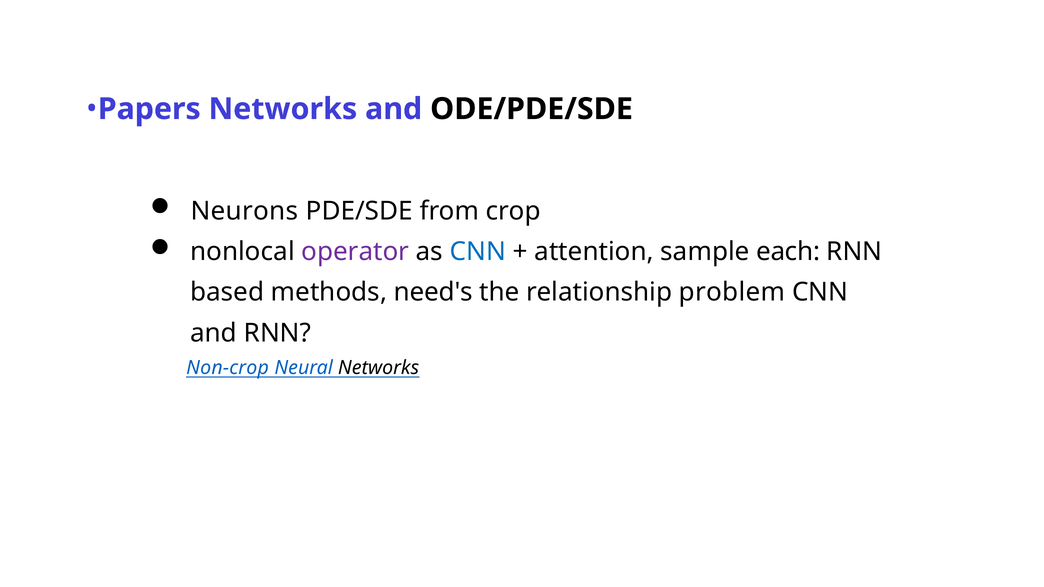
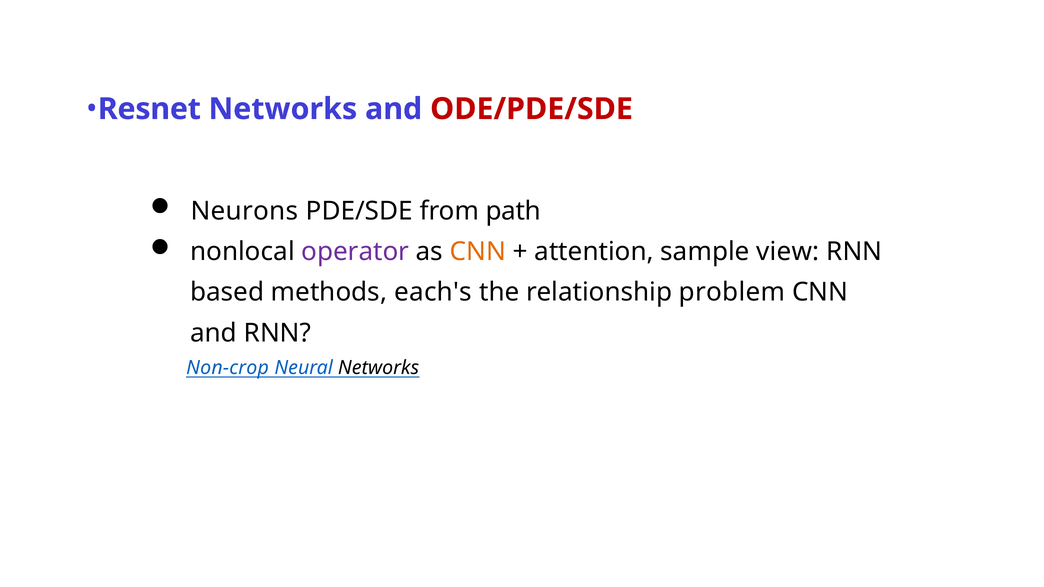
Papers: Papers -> Resnet (149, 109)
ODE/PDE/SDE colour: black -> red (532, 109)
crop: crop -> path (513, 211)
CNN colour: blue -> orange (478, 252)
each: each -> view (788, 252)
need's: need's -> each's (433, 292)
